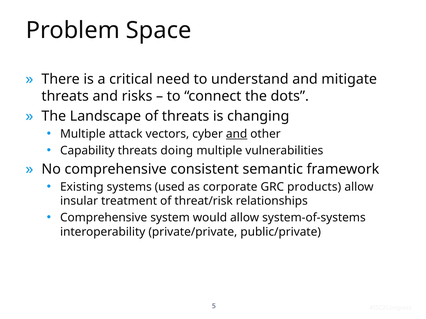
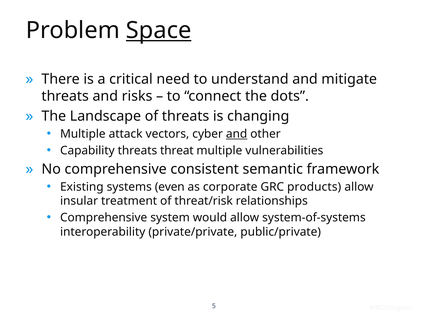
Space underline: none -> present (159, 30)
doing: doing -> threat (177, 151)
used: used -> even (170, 187)
